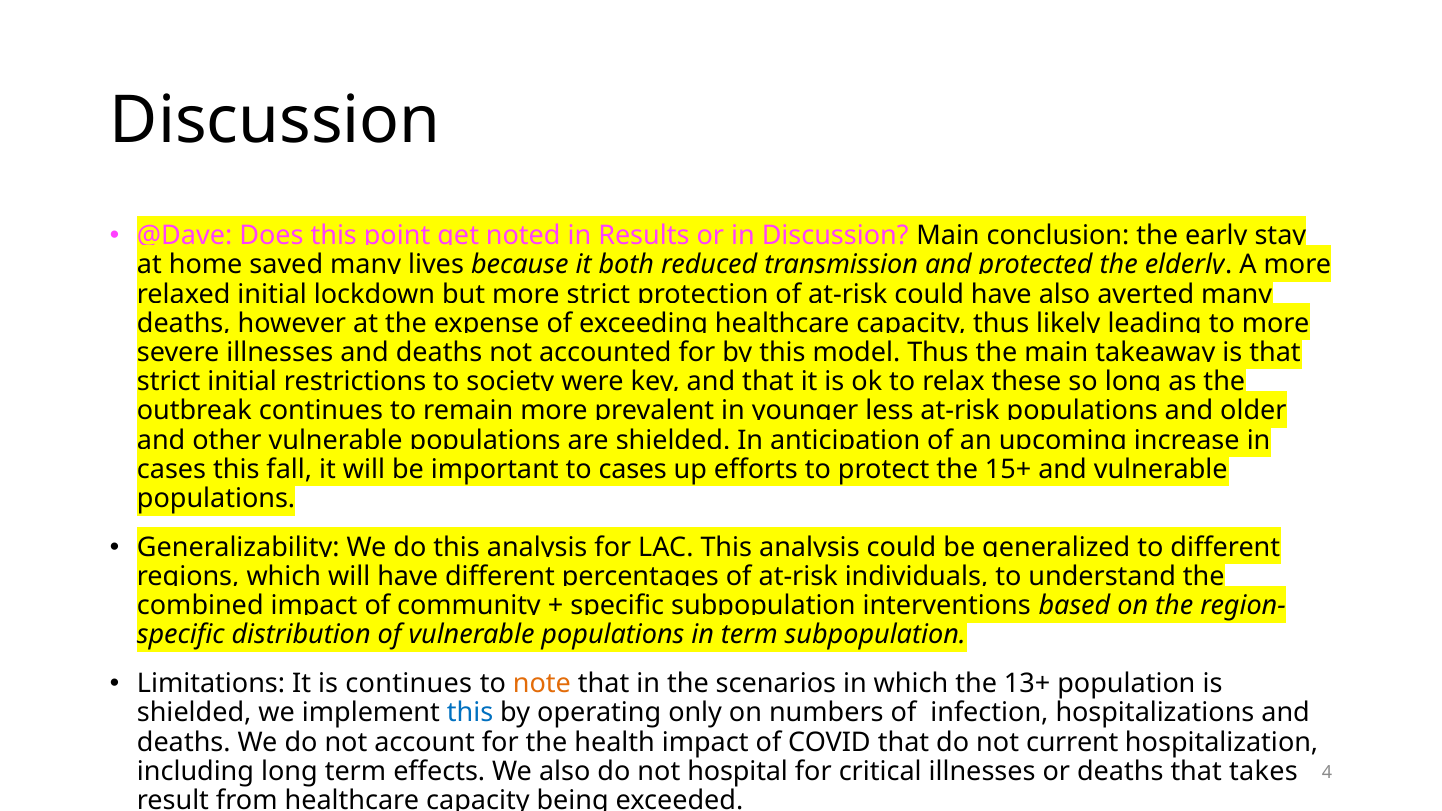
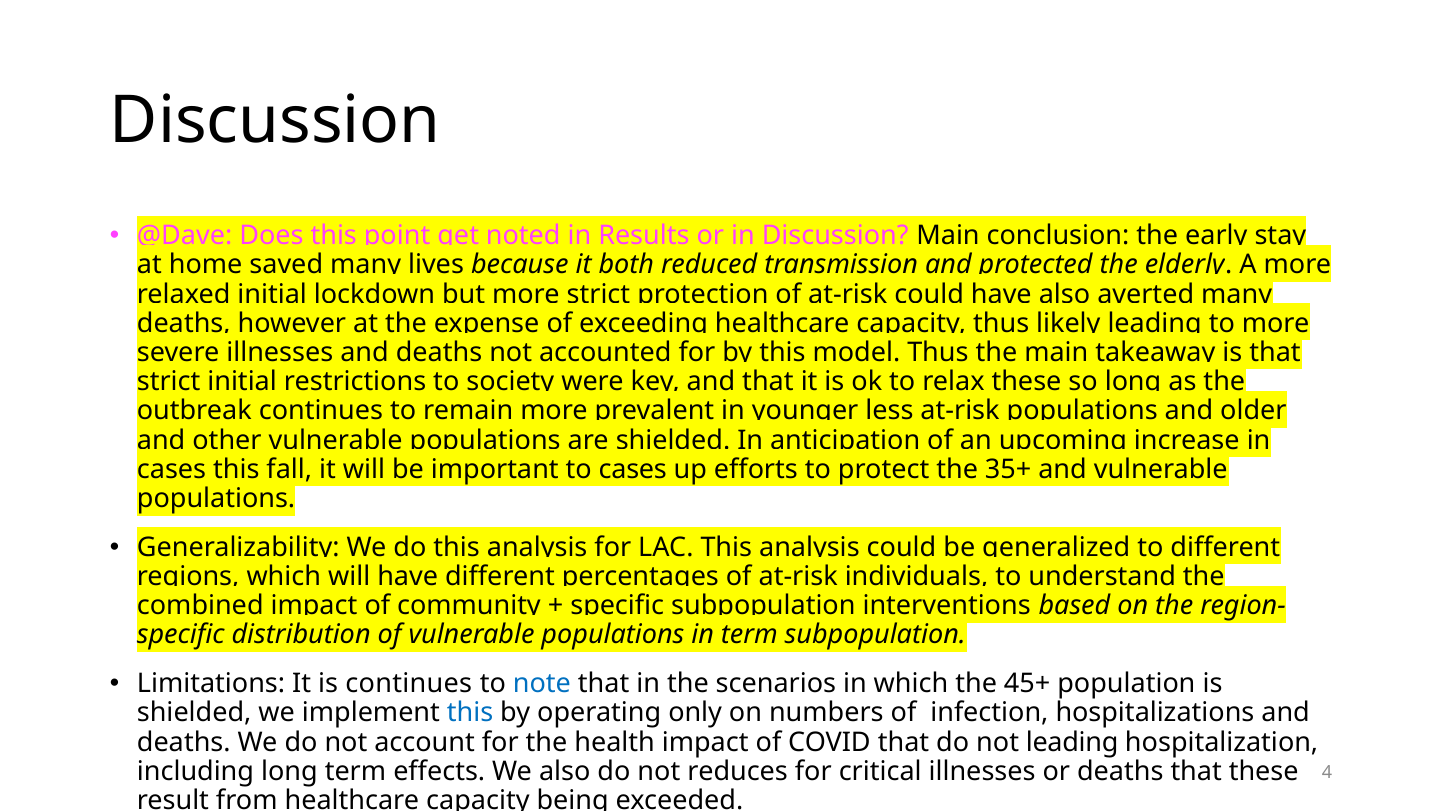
15+: 15+ -> 35+ (1008, 469)
note colour: orange -> blue (542, 684)
13+: 13+ -> 45+ (1027, 684)
not current: current -> leading (1072, 742)
hospital: hospital -> reduces (738, 771)
that takes: takes -> these (1264, 771)
